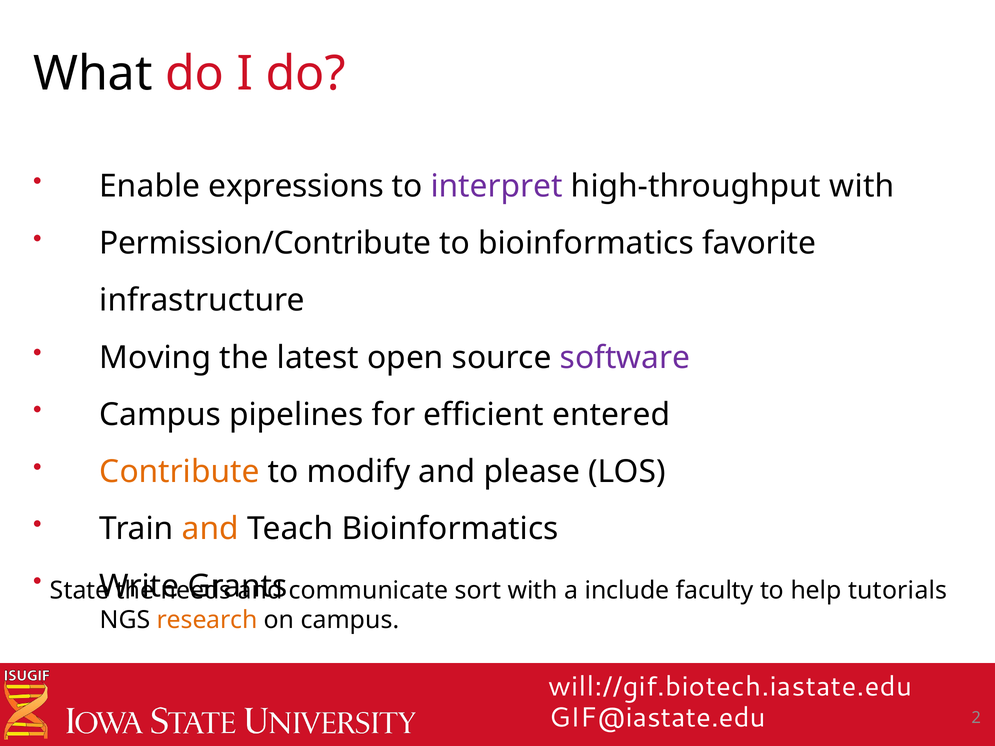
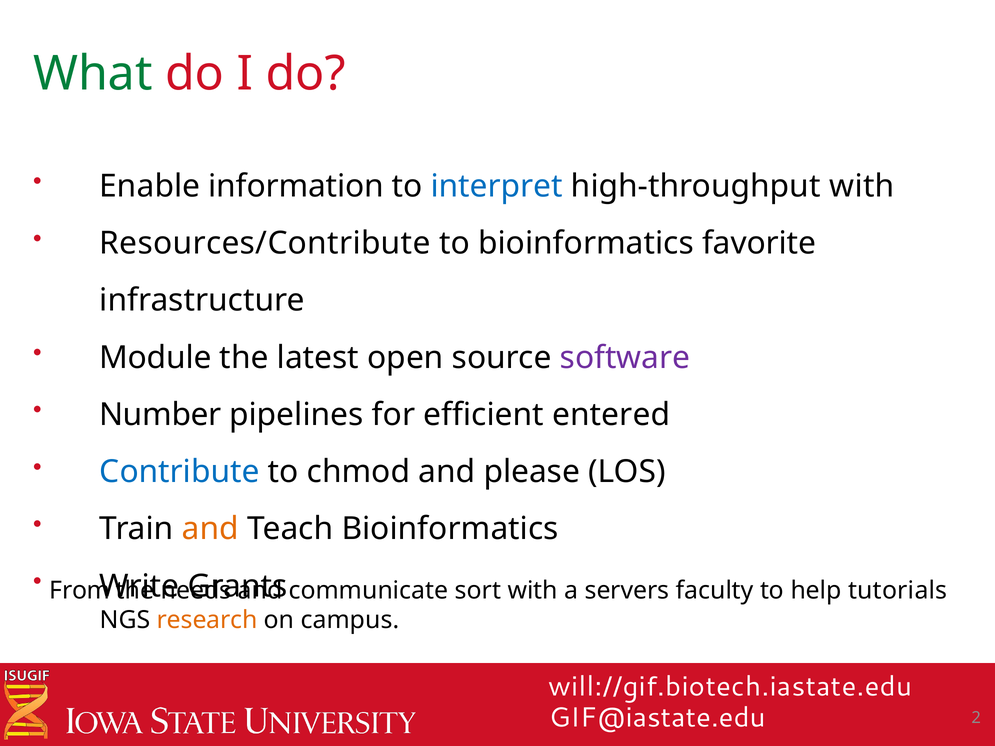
What colour: black -> green (93, 74)
expressions: expressions -> information (296, 186)
interpret colour: purple -> blue (497, 186)
Permission/Contribute: Permission/Contribute -> Resources/Contribute (265, 243)
Moving: Moving -> Module (155, 358)
Campus: Campus -> Number (160, 415)
Contribute colour: orange -> blue (180, 472)
modify: modify -> chmod (359, 472)
State: State -> From (80, 591)
include: include -> servers (627, 591)
